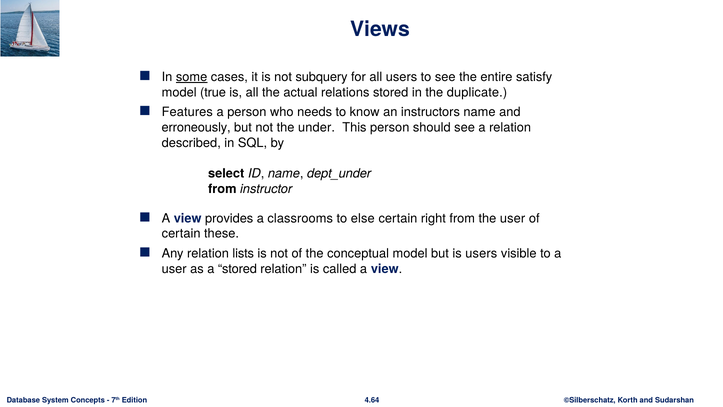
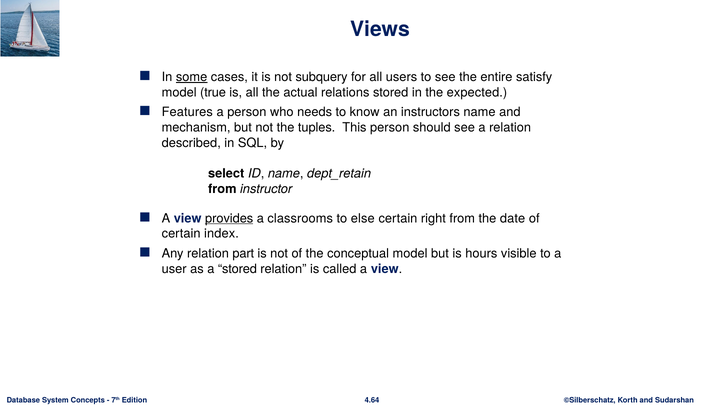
duplicate: duplicate -> expected (477, 92)
erroneously: erroneously -> mechanism (196, 128)
under: under -> tuples (317, 128)
dept_under: dept_under -> dept_retain (339, 174)
provides underline: none -> present (229, 218)
the user: user -> date (513, 218)
these: these -> index (221, 234)
lists: lists -> part (243, 253)
is users: users -> hours (481, 253)
